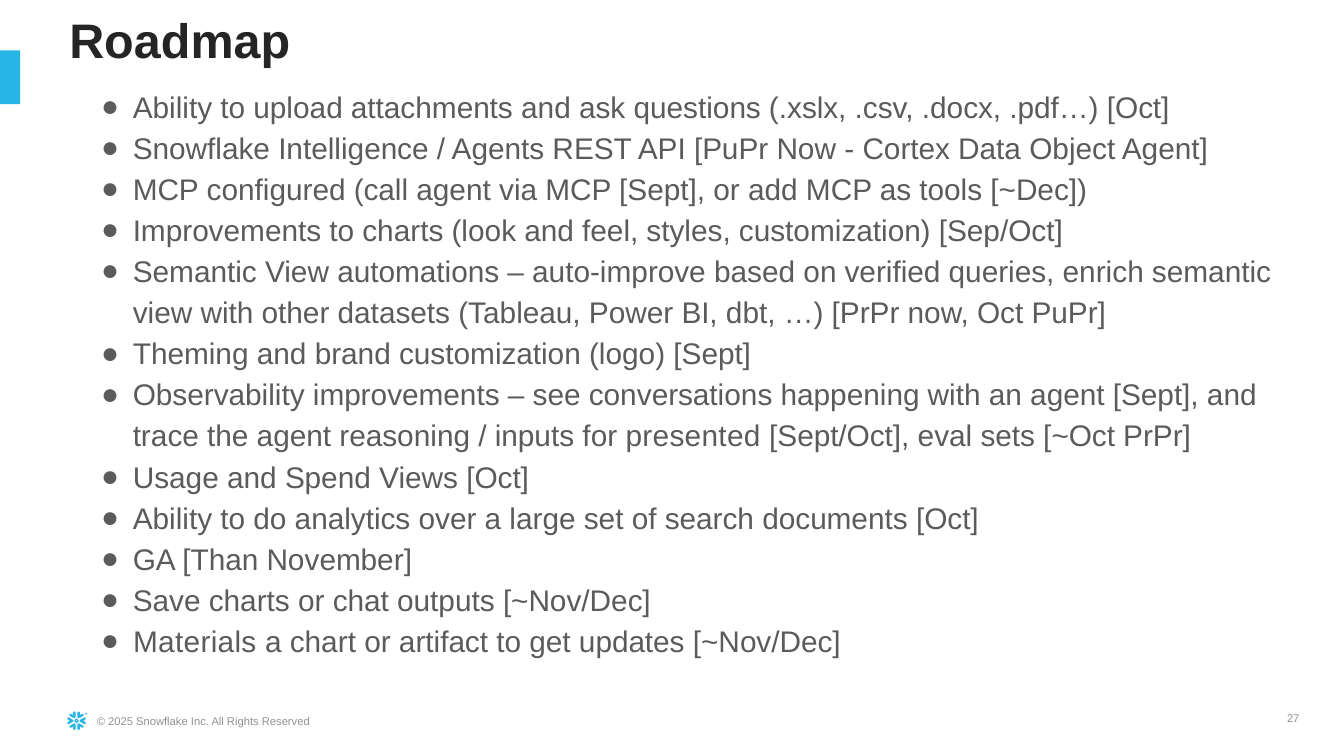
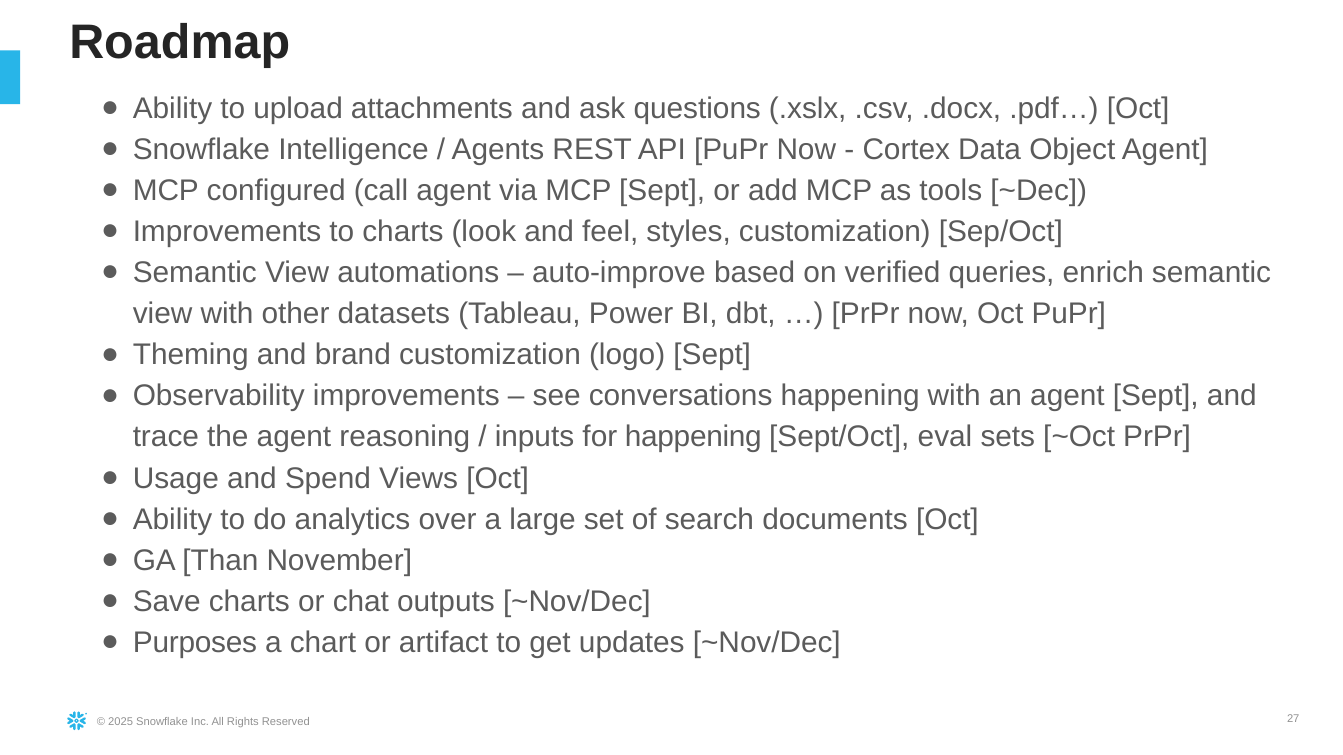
for presented: presented -> happening (693, 437)
Materials: Materials -> Purposes (195, 643)
